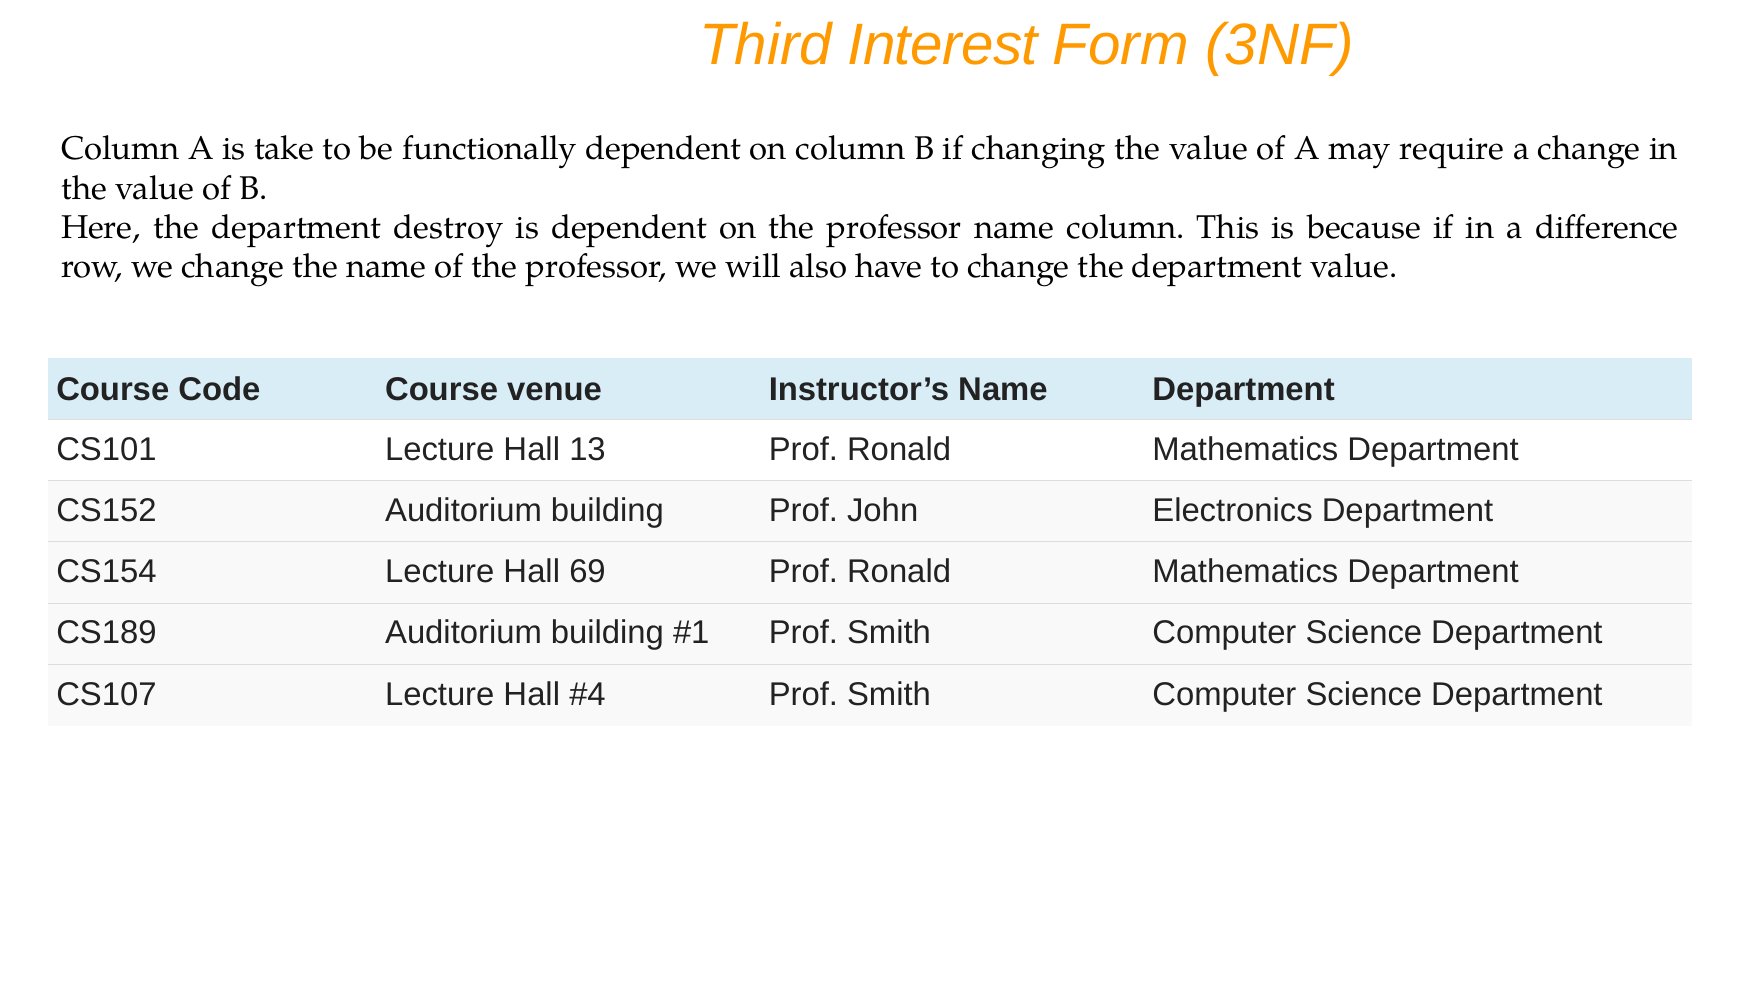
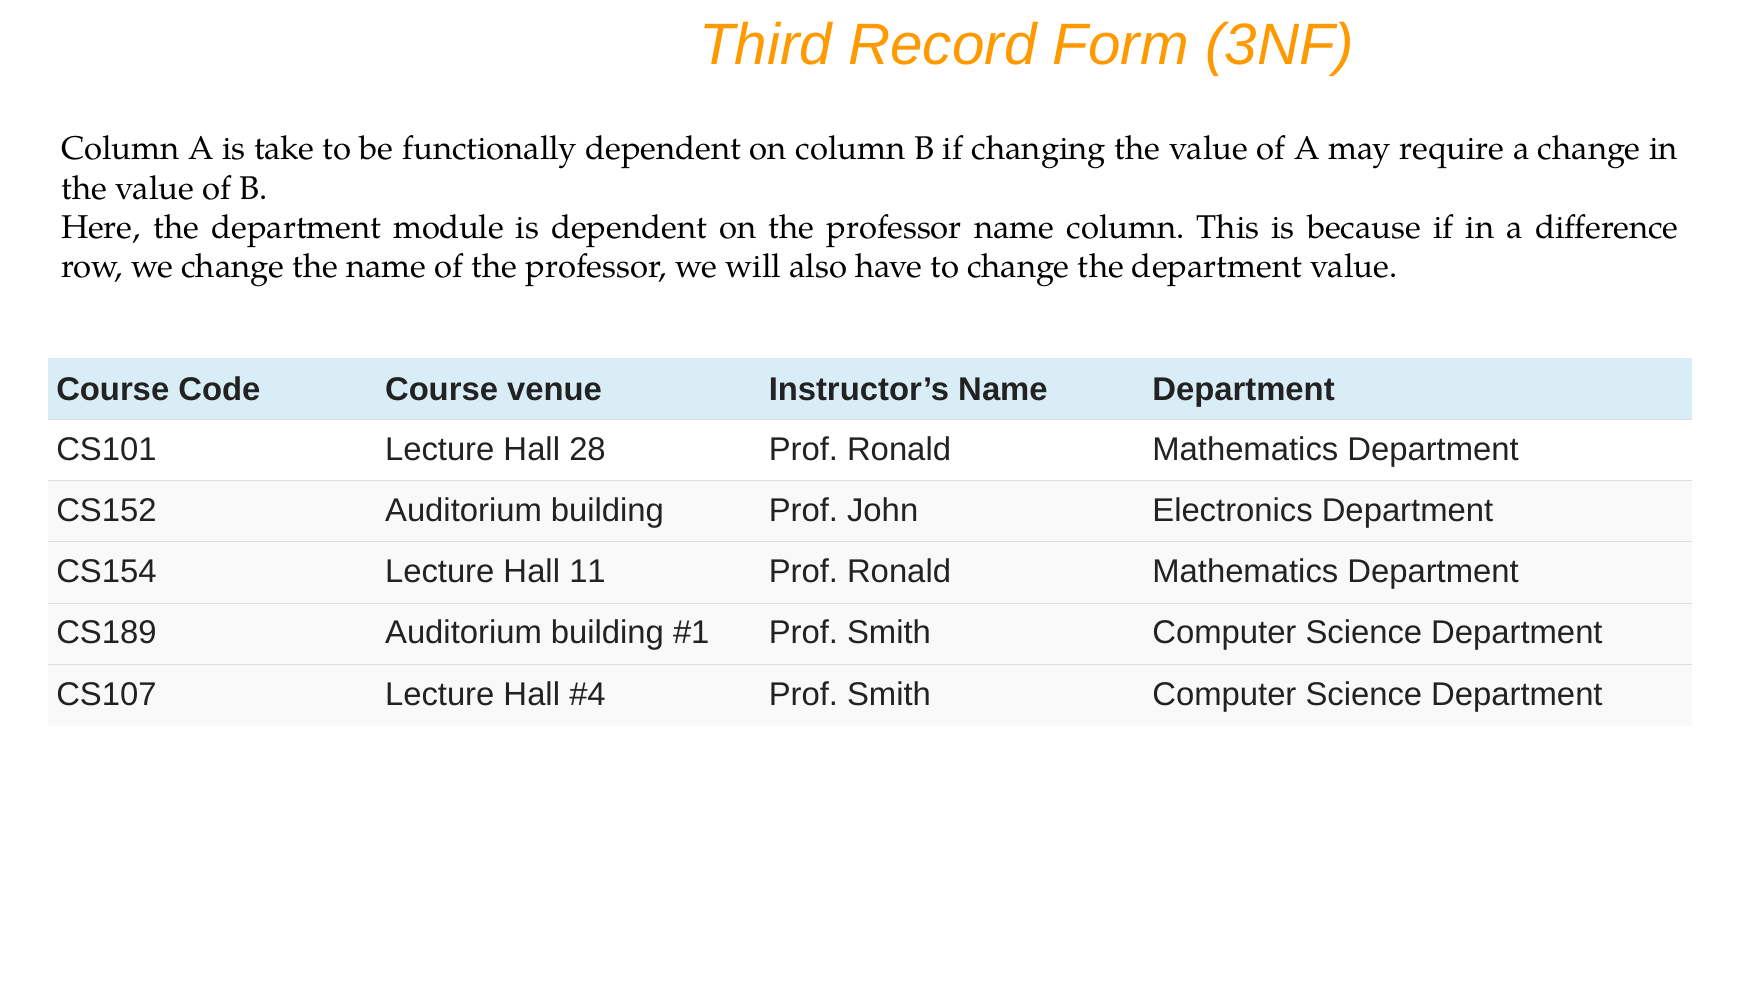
Interest: Interest -> Record (942, 46)
destroy: destroy -> module (449, 228)
13: 13 -> 28 (588, 449)
69: 69 -> 11 (588, 572)
